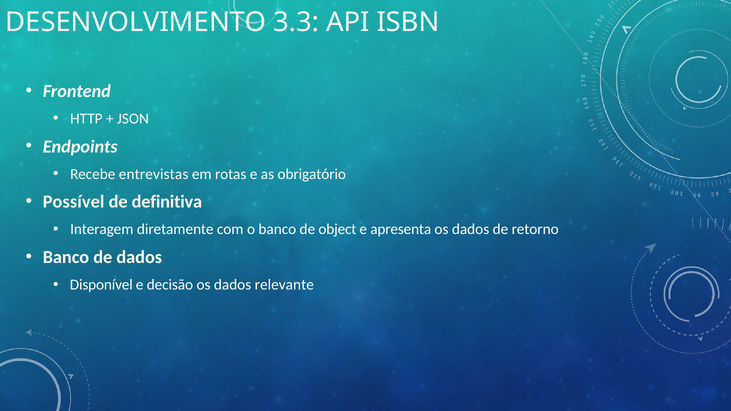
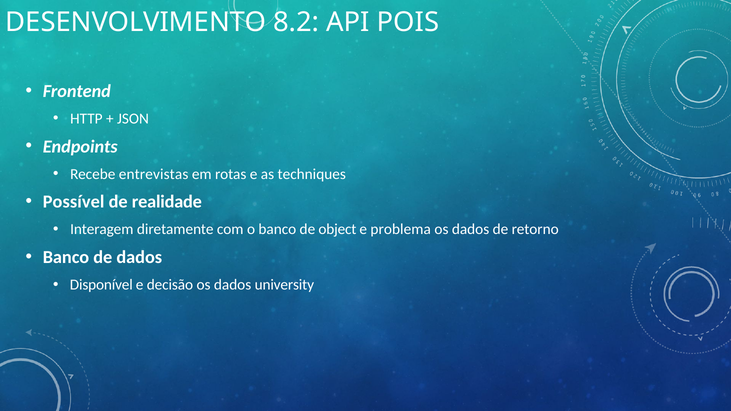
3.3: 3.3 -> 8.2 (296, 22)
ISBN: ISBN -> POIS (408, 22)
obrigatório: obrigatório -> techniques (312, 174)
definitiva: definitiva -> realidade (167, 202)
apresenta: apresenta -> problema (401, 230)
relevante: relevante -> university (284, 285)
